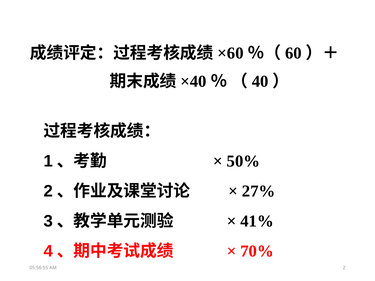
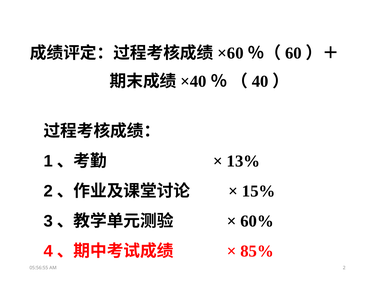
50%: 50% -> 13% (243, 161)
27%: 27% -> 15% (259, 191)
41%: 41% -> 60% (257, 221)
70%: 70% -> 85% (257, 251)
